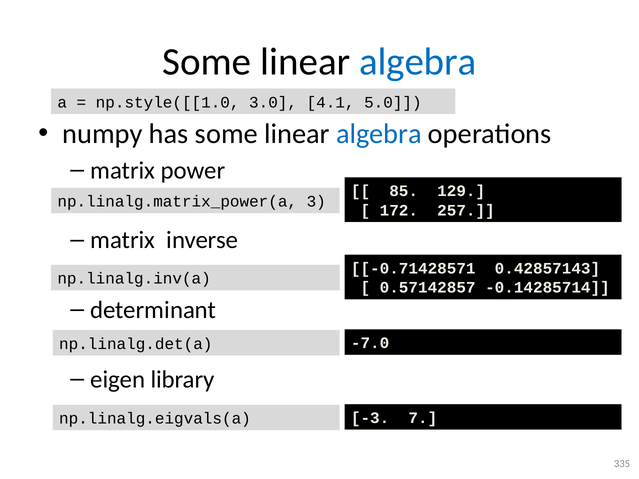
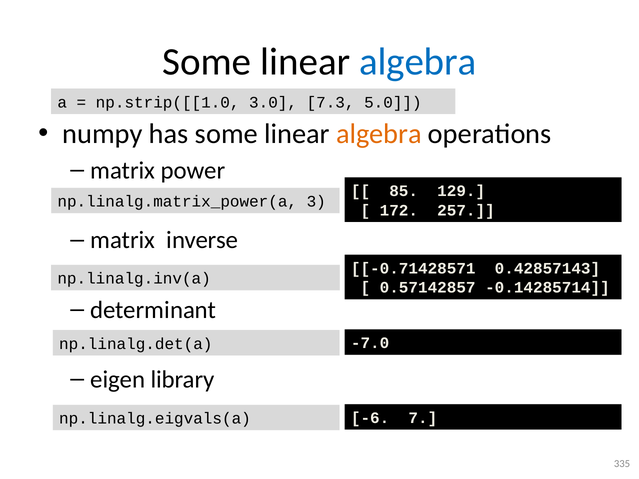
np.style([[1.0: np.style([[1.0 -> np.strip([[1.0 (168, 102)
4.1: 4.1 -> 7.3 (331, 102)
algebra colour: blue -> orange (379, 134)
-3: -3 -> -6 (370, 418)
